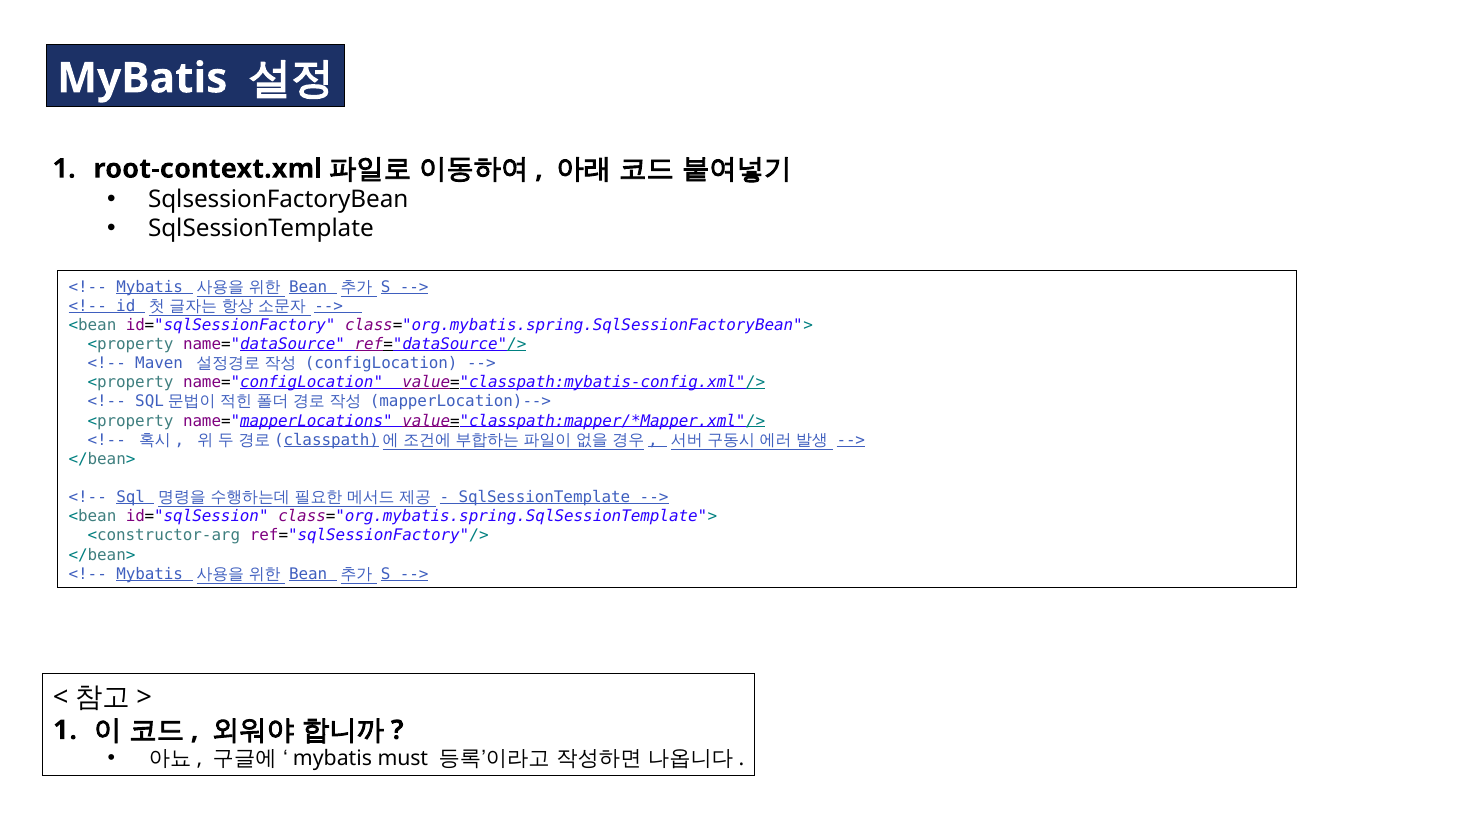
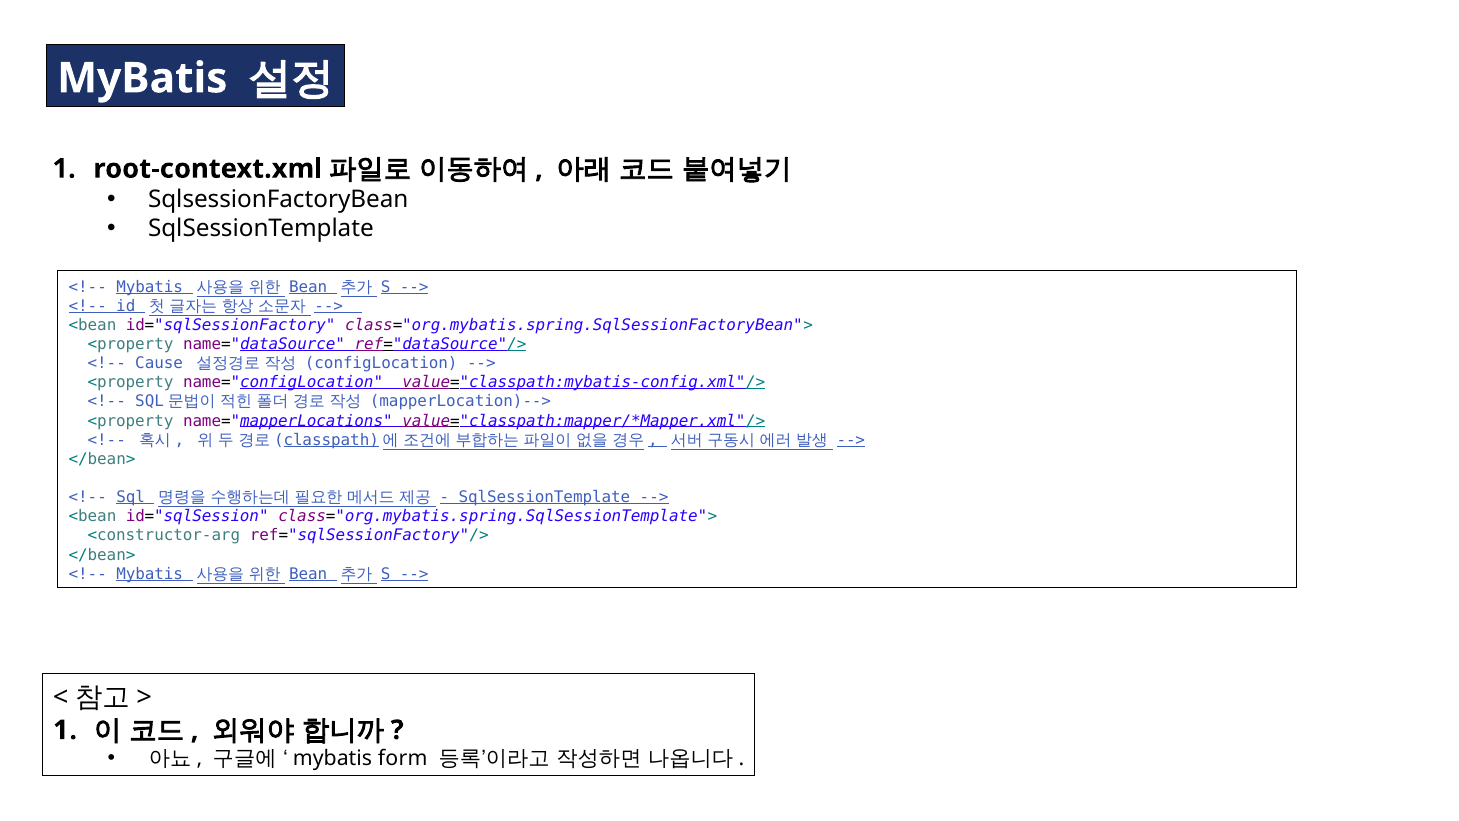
Maven: Maven -> Cause (159, 363)
must: must -> form (403, 759)
